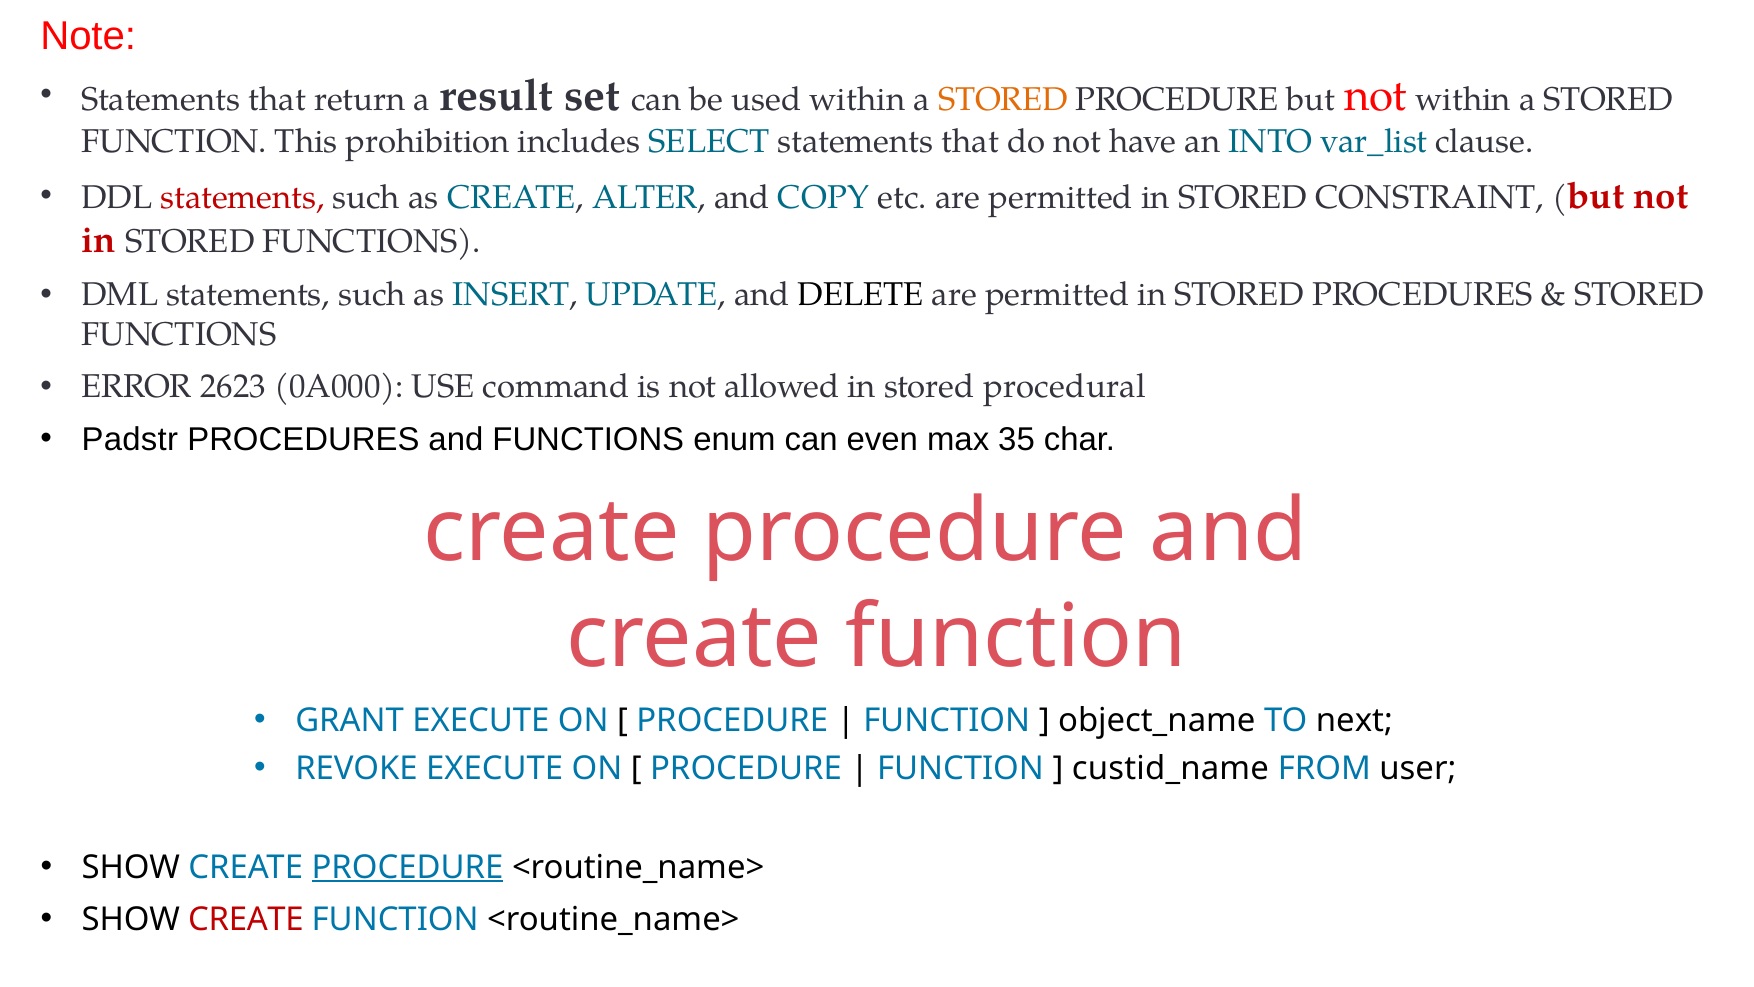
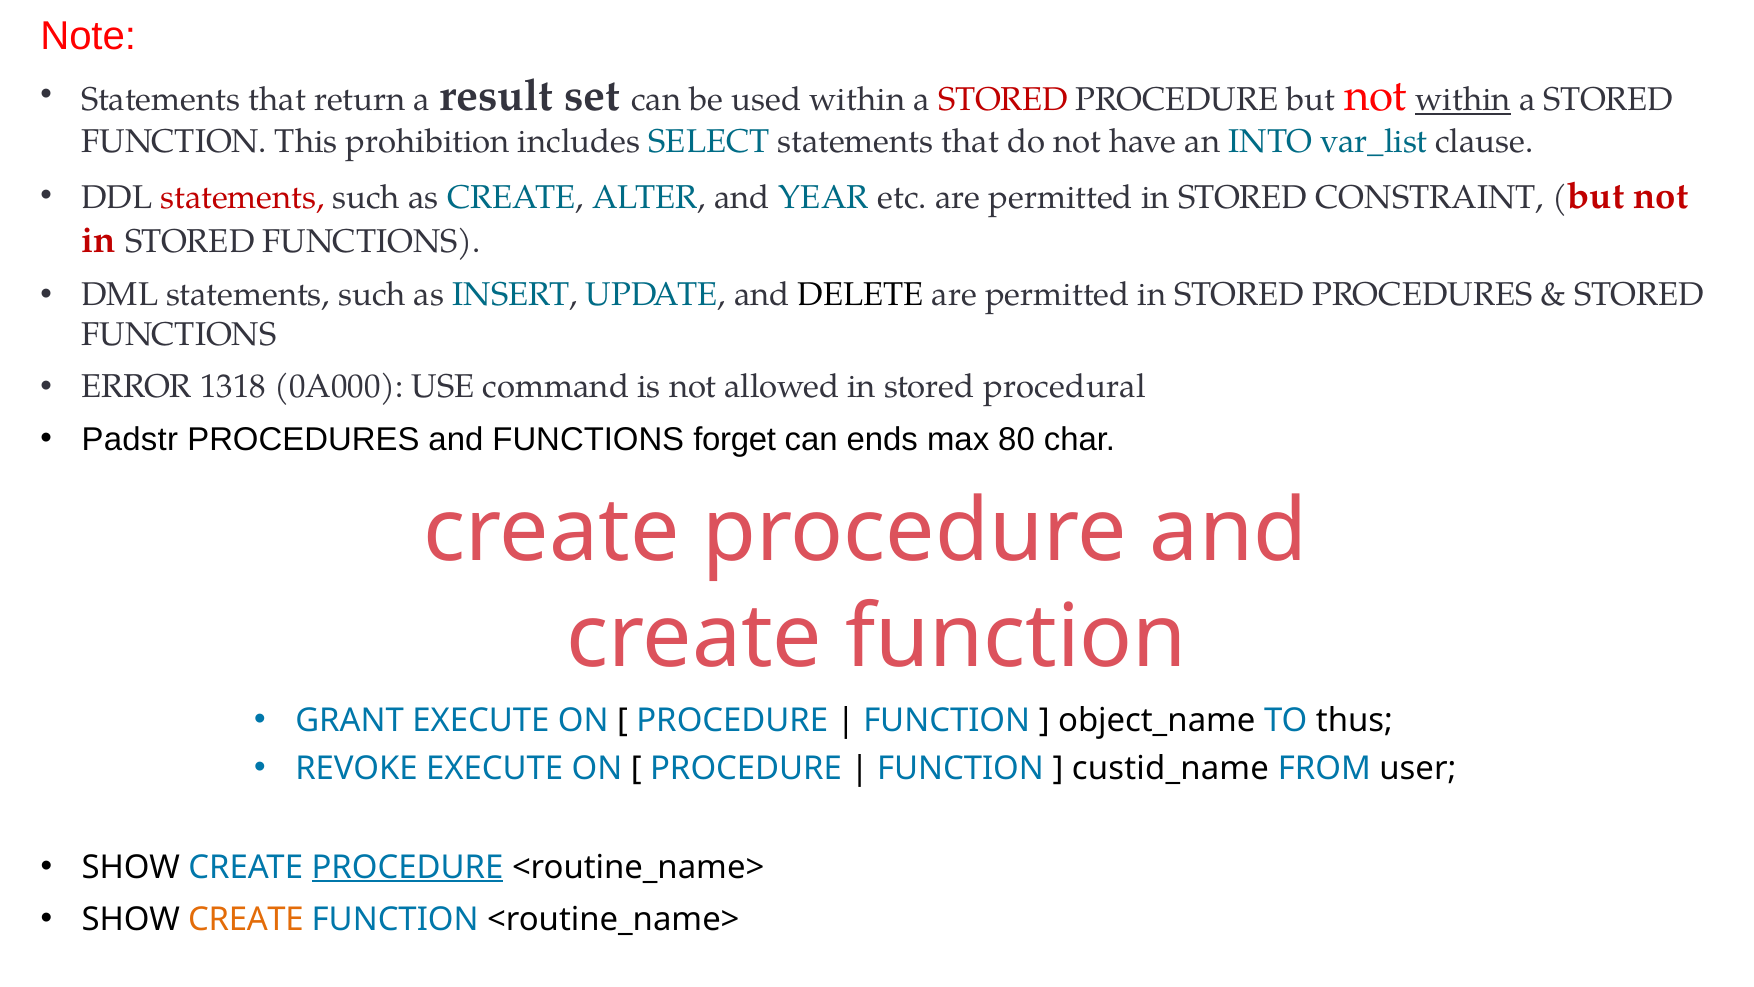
STORED colour: orange -> red (1003, 100)
within underline: none -> present (1463, 100)
COPY: COPY -> YEAR (824, 198)
2623: 2623 -> 1318 (233, 387)
enum: enum -> forget (735, 440)
even: even -> ends (882, 440)
35: 35 -> 80 (1016, 440)
next: next -> thus (1354, 720)
CREATE colour: red -> orange (246, 920)
